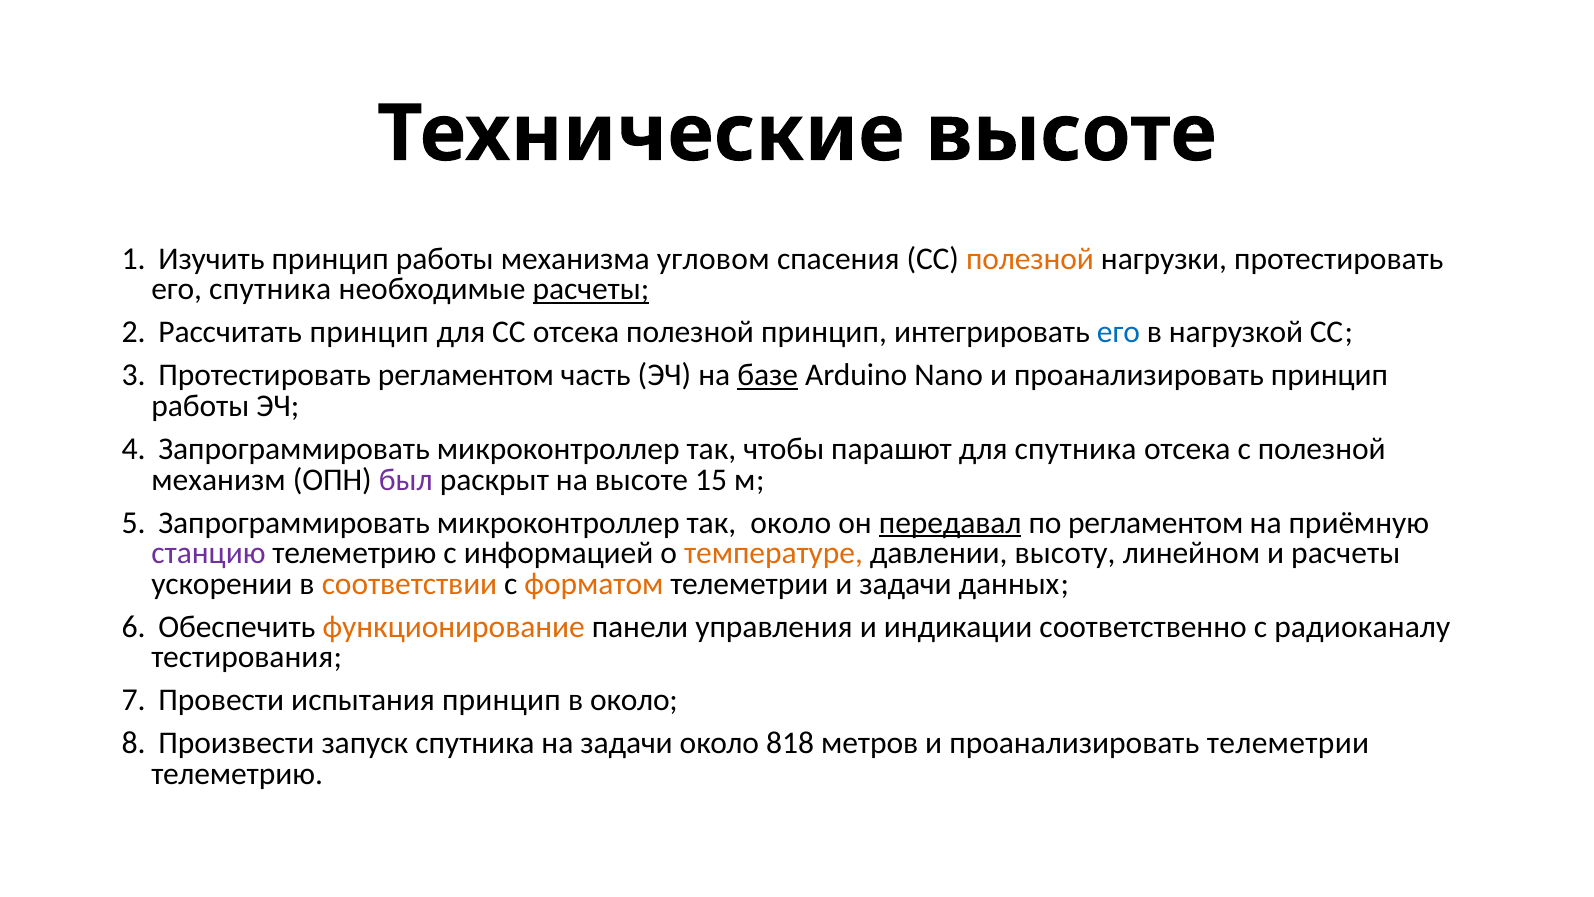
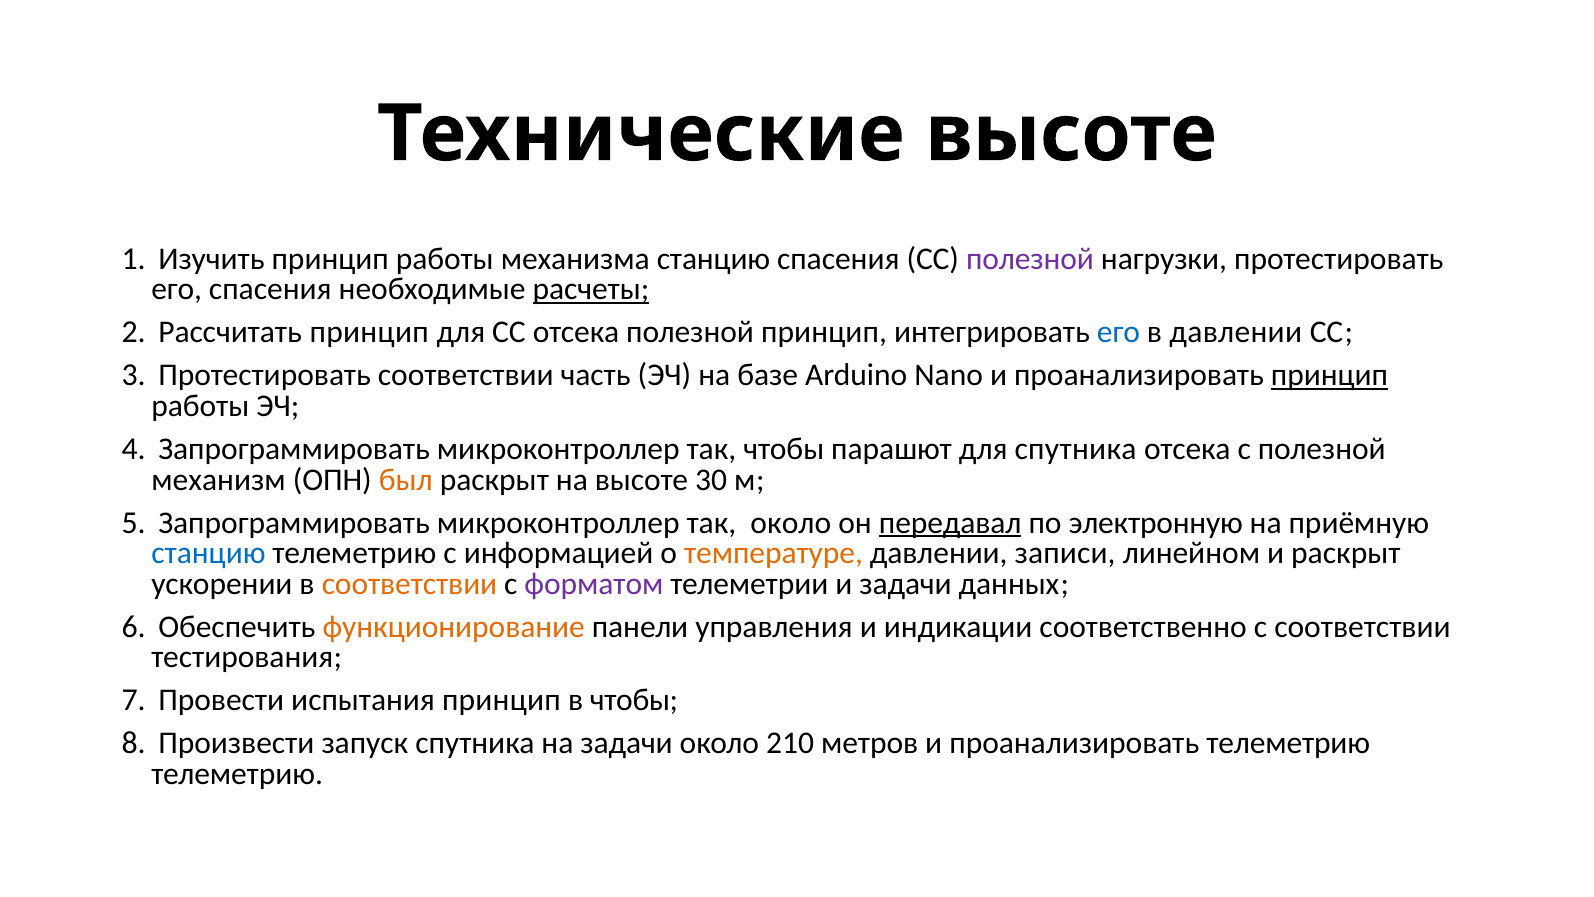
механизма угловом: угловом -> станцию (713, 259)
полезной colour: orange -> purple (1030, 259)
его спутника: спутника -> спасения (270, 289)
в нагрузкой: нагрузкой -> давлении (1236, 332)
Протестировать регламентом: регламентом -> соответствии (466, 375)
базе underline: present -> none (768, 375)
принцип underline: none -> present (1330, 375)
был colour: purple -> orange (406, 479)
15: 15 -> 30 (711, 479)
по регламентом: регламентом -> электронную (1156, 522)
станцию colour: purple -> blue (208, 553)
высоту: высоту -> записи (1065, 553)
и расчеты: расчеты -> раскрыт (1346, 553)
форматом colour: orange -> purple (594, 584)
с радиоканалу: радиоканалу -> соответствии (1362, 627)
в около: около -> чтобы (634, 700)
818: 818 -> 210 (790, 743)
проанализировать телеметрии: телеметрии -> телеметрию (1288, 743)
